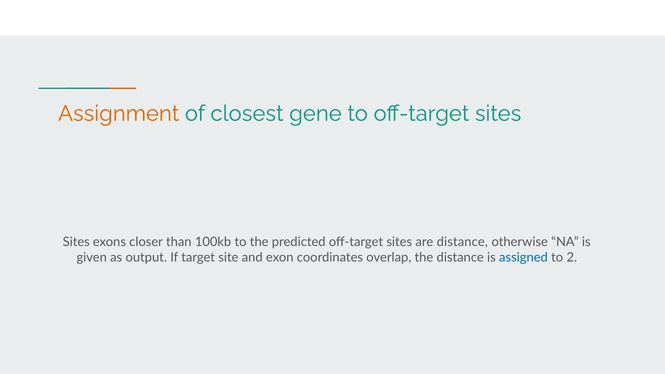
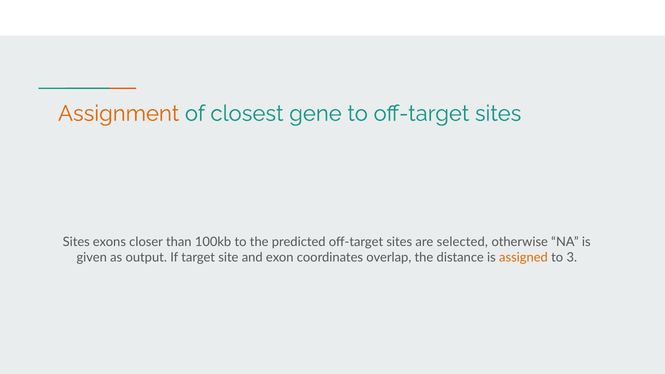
are distance: distance -> selected (462, 242)
assigned colour: blue -> orange (523, 257)
2: 2 -> 3 (572, 257)
